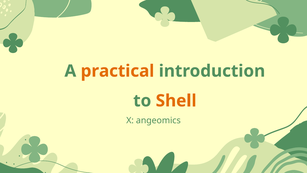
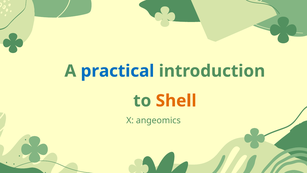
practical colour: orange -> blue (118, 71)
